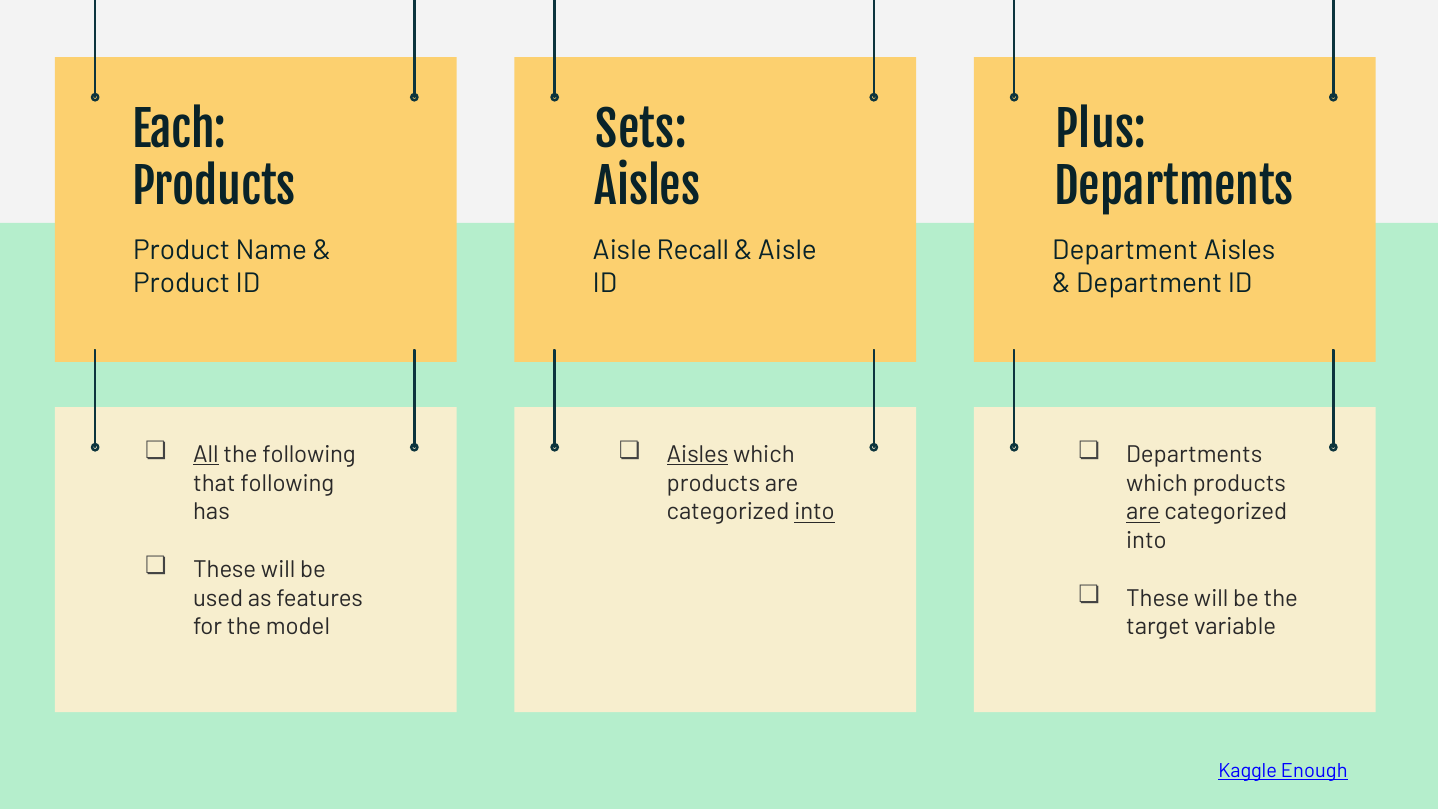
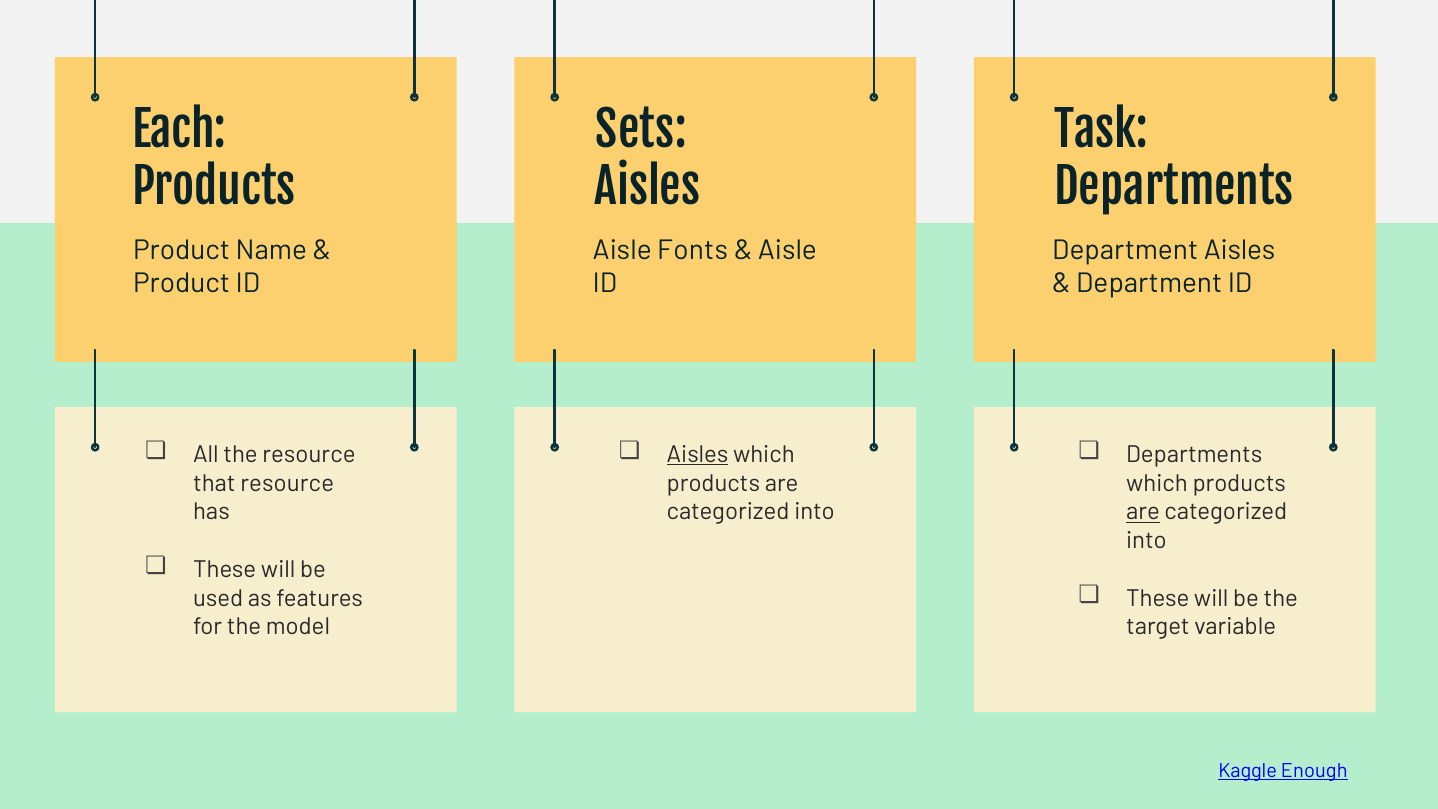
Plus: Plus -> Task (1101, 131)
Recall: Recall -> Fonts (693, 250)
All underline: present -> none (206, 454)
the following: following -> resource (309, 454)
that following: following -> resource (287, 483)
into underline: present -> none (815, 512)
